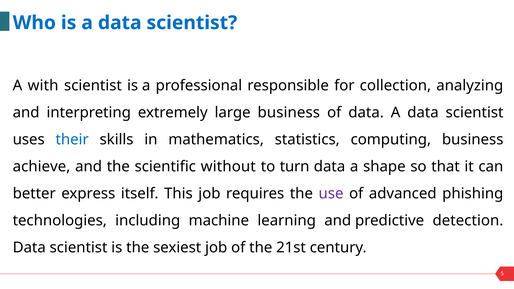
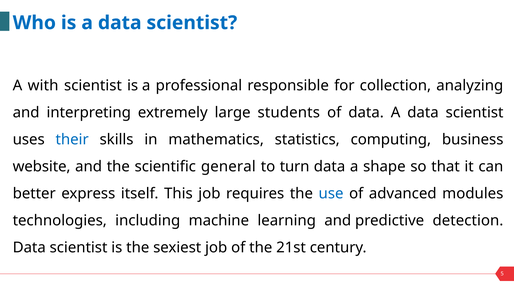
large business: business -> students (289, 113)
achieve: achieve -> website (42, 167)
without: without -> general (228, 167)
use colour: purple -> blue (331, 194)
phishing: phishing -> modules (473, 194)
